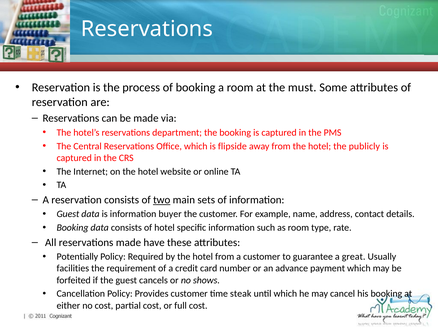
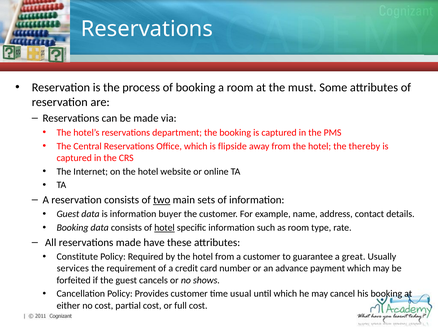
publicly: publicly -> thereby (364, 146)
hotel underline: none -> present (165, 227)
Potentially: Potentially -> Constitute (77, 256)
facilities: facilities -> services (73, 268)
steak: steak -> usual (241, 293)
